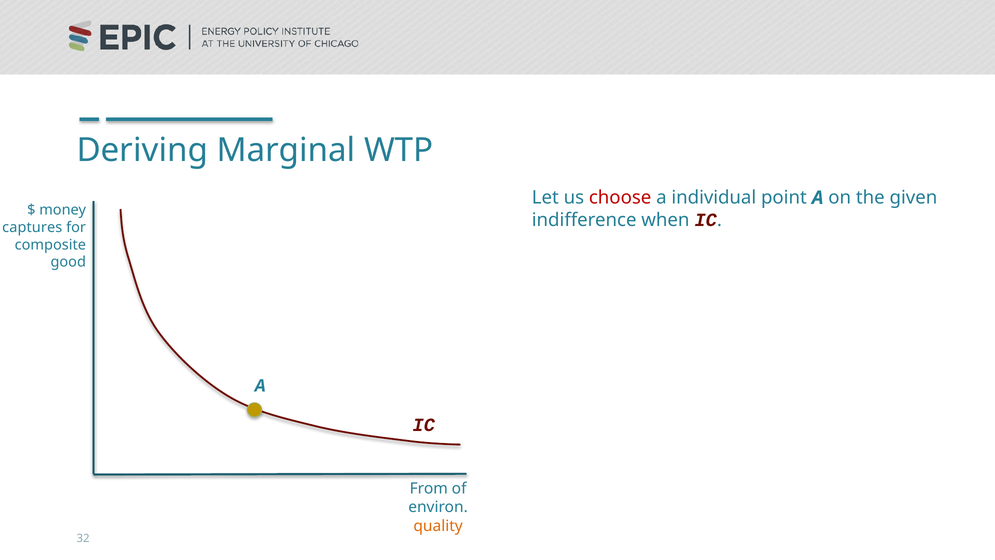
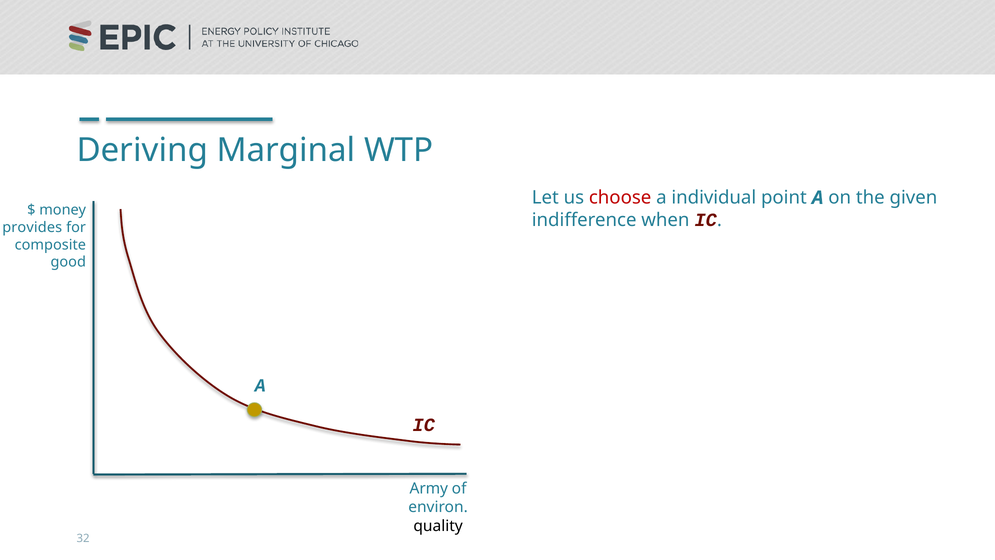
captures: captures -> provides (32, 227)
From: From -> Army (429, 488)
quality colour: orange -> black (438, 526)
